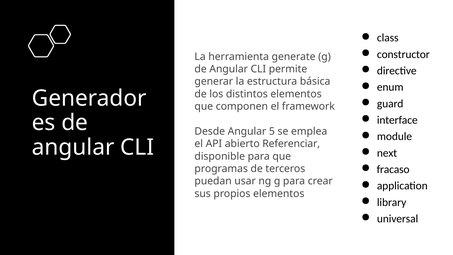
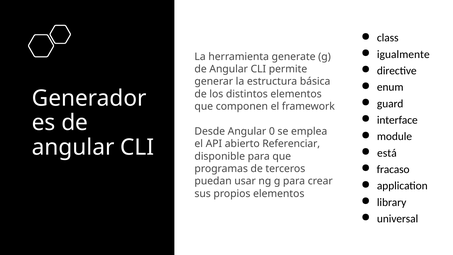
constructor: constructor -> igualmente (403, 54)
5: 5 -> 0 (272, 131)
next: next -> está (387, 153)
